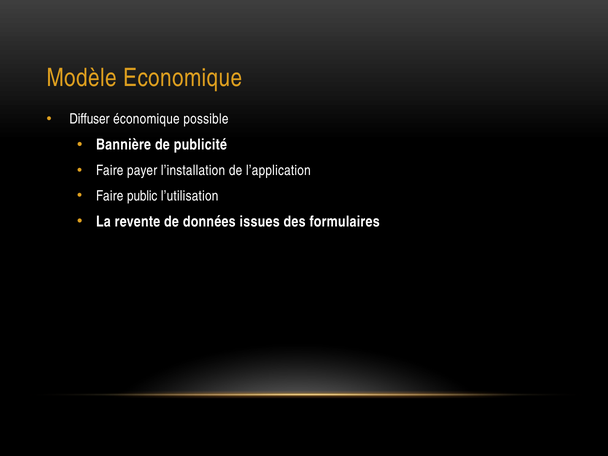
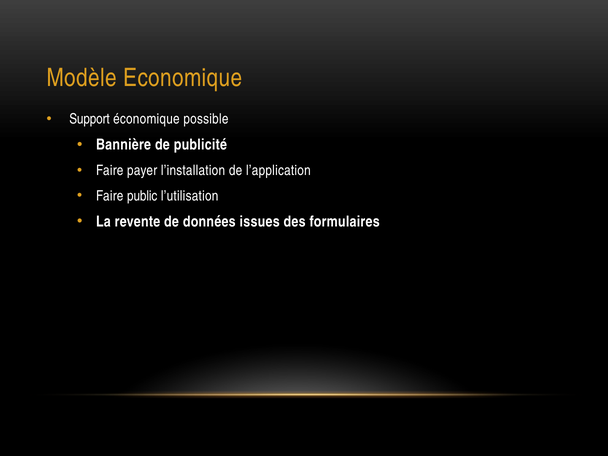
Diffuser: Diffuser -> Support (89, 119)
